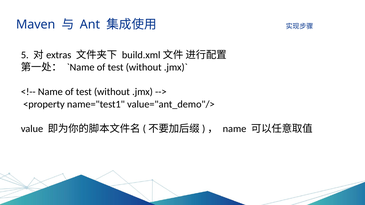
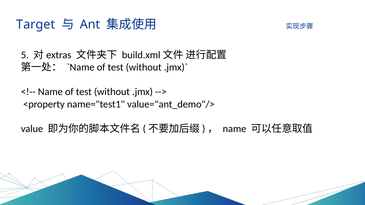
Maven: Maven -> Target (36, 24)
